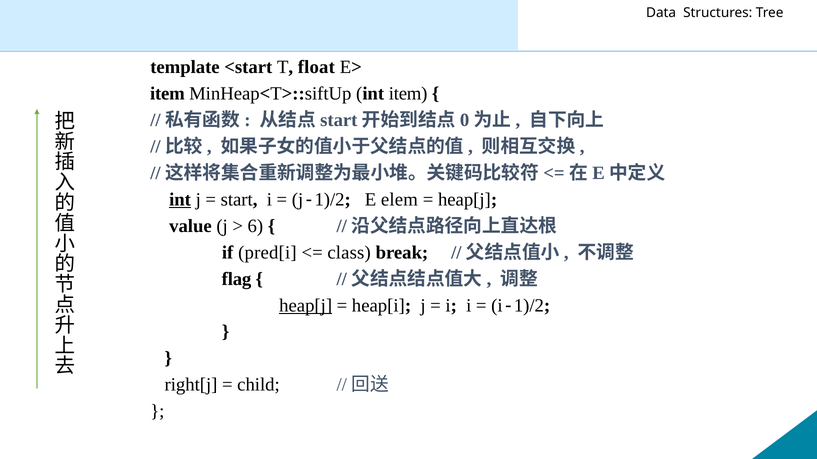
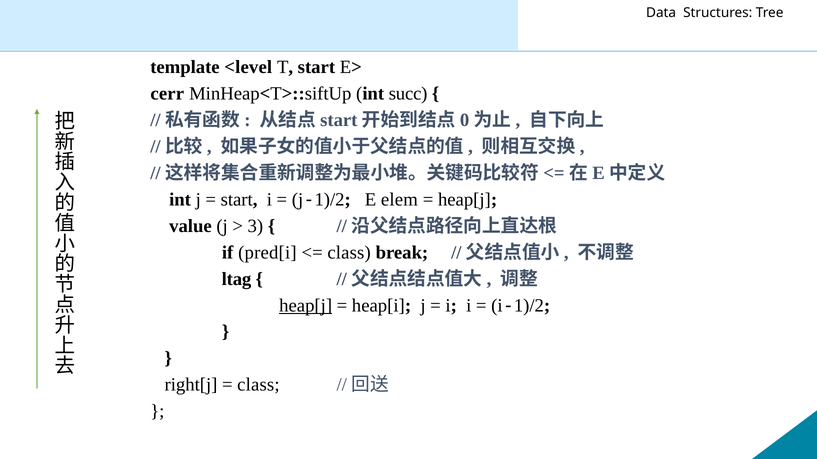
<start: <start -> <level (248, 67)
T float: float -> start (316, 67)
item: item -> cerr (167, 94)
int item: item -> succ (408, 94)
int underline: present -> none (180, 200)
6: 6 -> 3 (255, 226)
flag: flag -> ltag (237, 279)
child: child -> class (258, 385)
